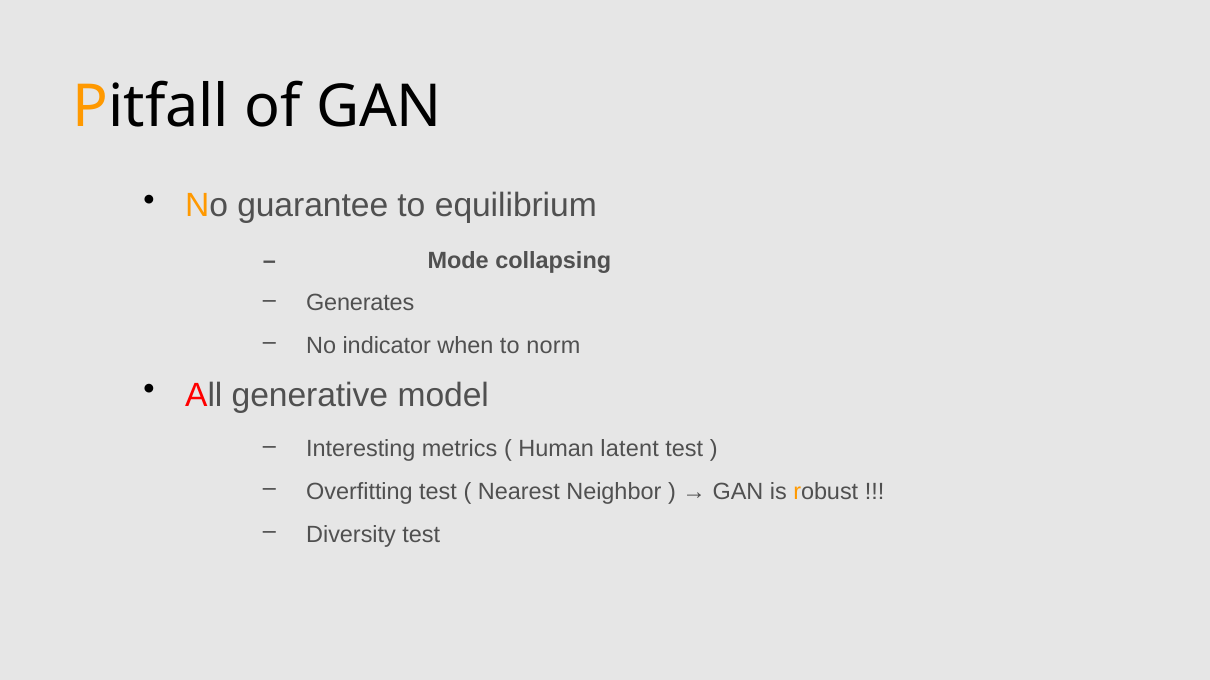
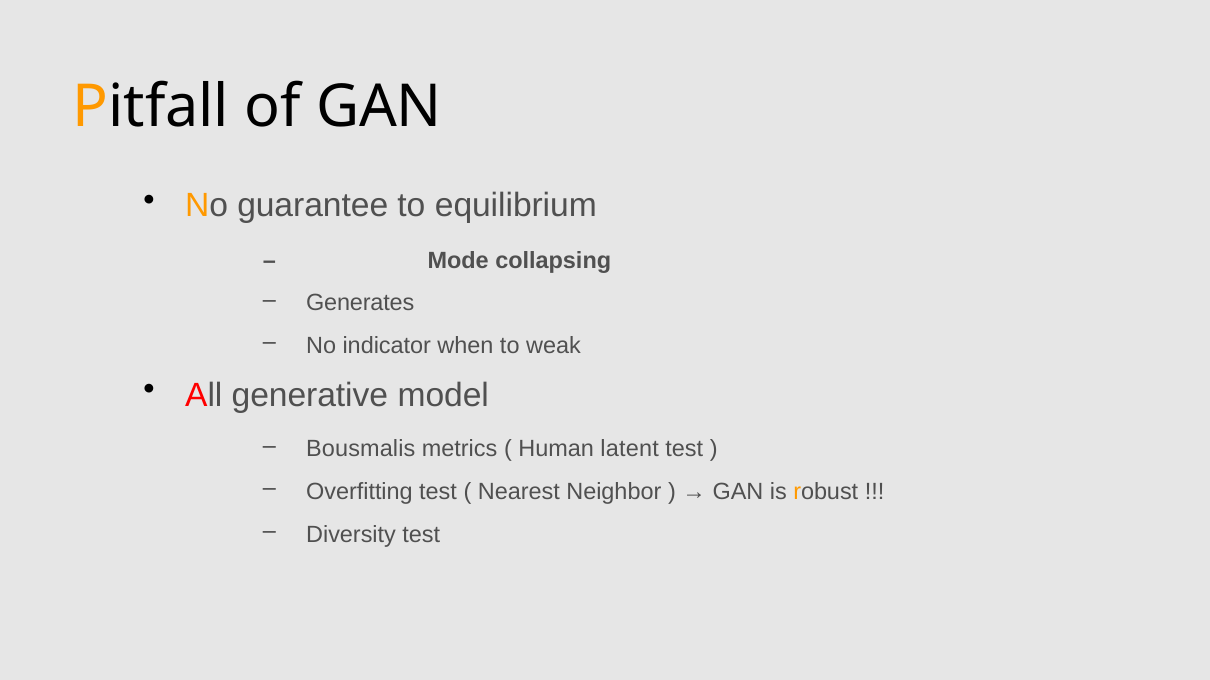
norm: norm -> weak (554, 346)
Interesting: Interesting -> Bousmalis (361, 450)
